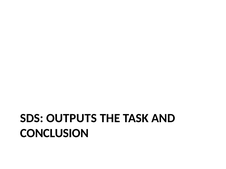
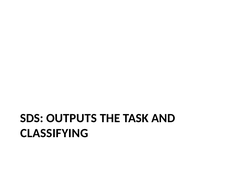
CONCLUSION: CONCLUSION -> CLASSIFYING (54, 134)
